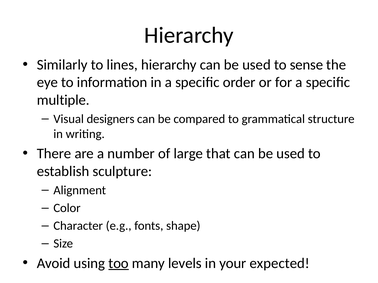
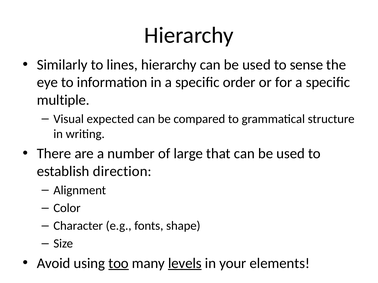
designers: designers -> expected (110, 119)
sculpture: sculpture -> direction (122, 171)
levels underline: none -> present (185, 264)
expected: expected -> elements (280, 264)
